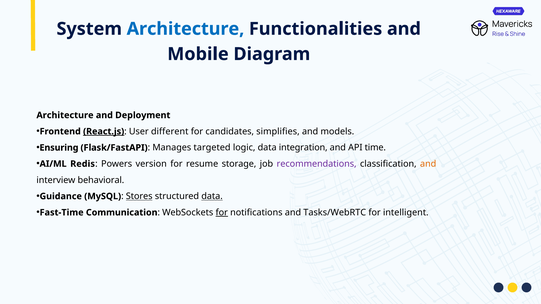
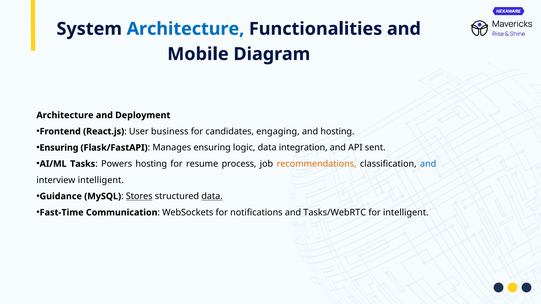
React.js underline: present -> none (104, 132)
different: different -> business (170, 132)
simplifies: simplifies -> engaging (278, 132)
and models: models -> hosting (337, 132)
Manages targeted: targeted -> ensuring (212, 148)
time: time -> sent (375, 148)
Redis: Redis -> Tasks (83, 164)
Powers version: version -> hosting (151, 164)
storage: storage -> process (239, 164)
recommendations colour: purple -> orange (317, 164)
and colour: orange -> blue (428, 164)
interview behavioral: behavioral -> intelligent (101, 180)
for underline: present -> none (222, 213)
